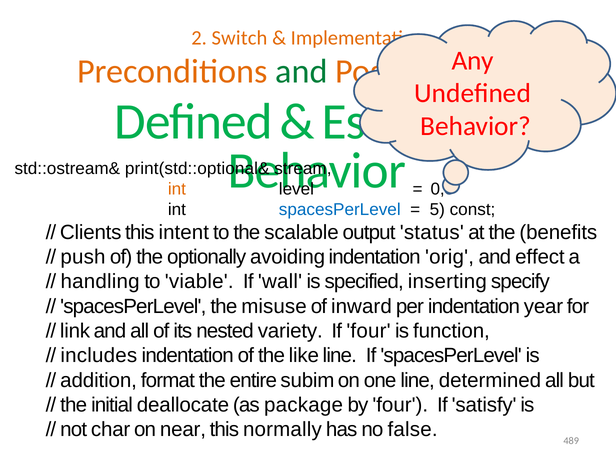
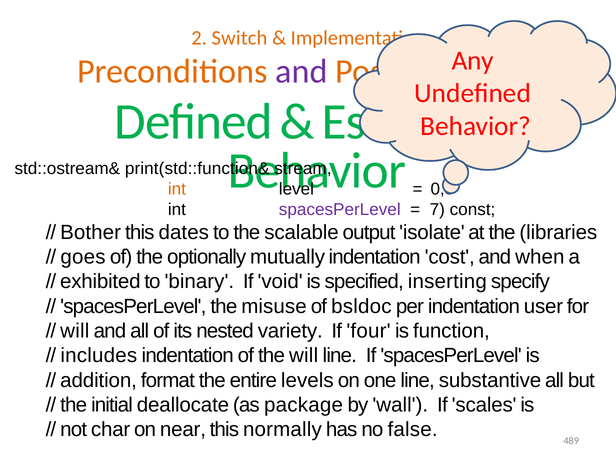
and colour: green -> purple (301, 72)
print(std::optional&: print(std::optional& -> print(std::function& (197, 169)
spacesPerLevel colour: blue -> purple (340, 210)
5: 5 -> 7 (437, 210)
Clients: Clients -> Bother (91, 232)
intent: intent -> dates (184, 232)
status: status -> isolate (432, 232)
benefits: benefits -> libraries (558, 232)
push: push -> goes (83, 257)
avoiding: avoiding -> mutually (288, 257)
orig: orig -> cost (450, 257)
effect: effect -> when (540, 257)
handling: handling -> exhibited (100, 282)
viable: viable -> binary (199, 282)
wall: wall -> void (280, 282)
inward: inward -> bsldoc (361, 306)
year: year -> user (543, 306)
link: link -> will (75, 331)
the like: like -> will (304, 356)
subim: subim -> levels (307, 380)
determined: determined -> substantive (490, 380)
by four: four -> wall (400, 405)
satisfy: satisfy -> scales (484, 405)
